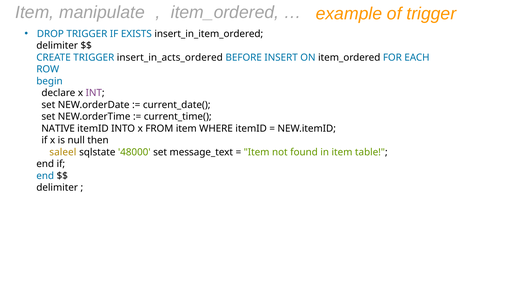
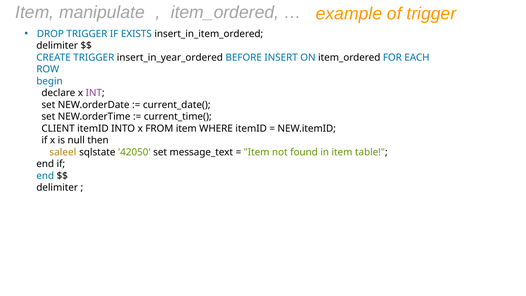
insert_in_acts_ordered: insert_in_acts_ordered -> insert_in_year_ordered (170, 57)
NATIVE: NATIVE -> CLIENT (58, 128)
48000: 48000 -> 42050 (134, 152)
